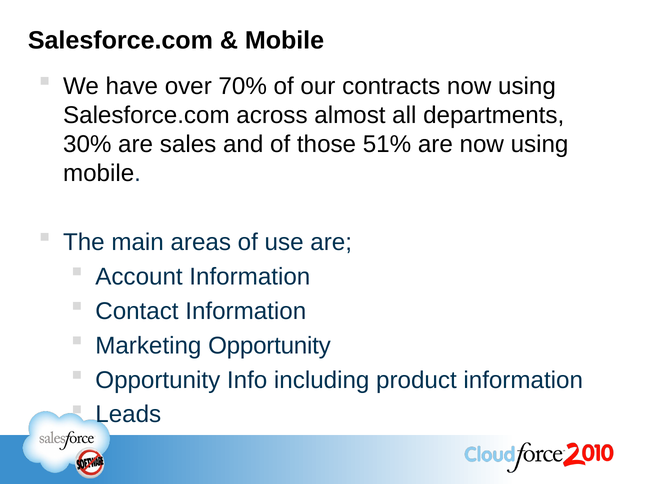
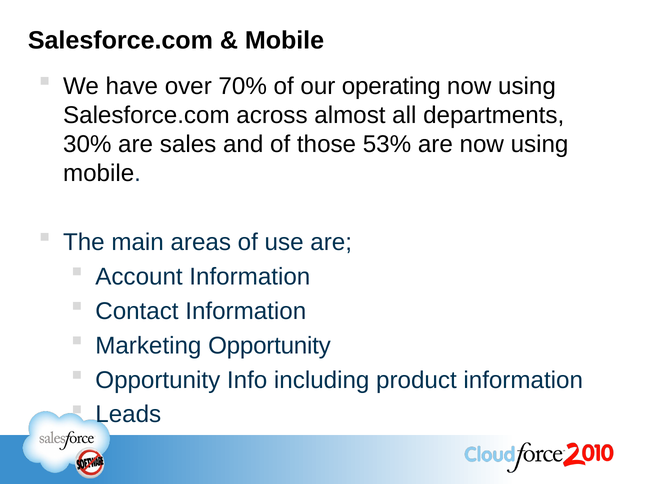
contracts: contracts -> operating (391, 86)
51%: 51% -> 53% (387, 144)
